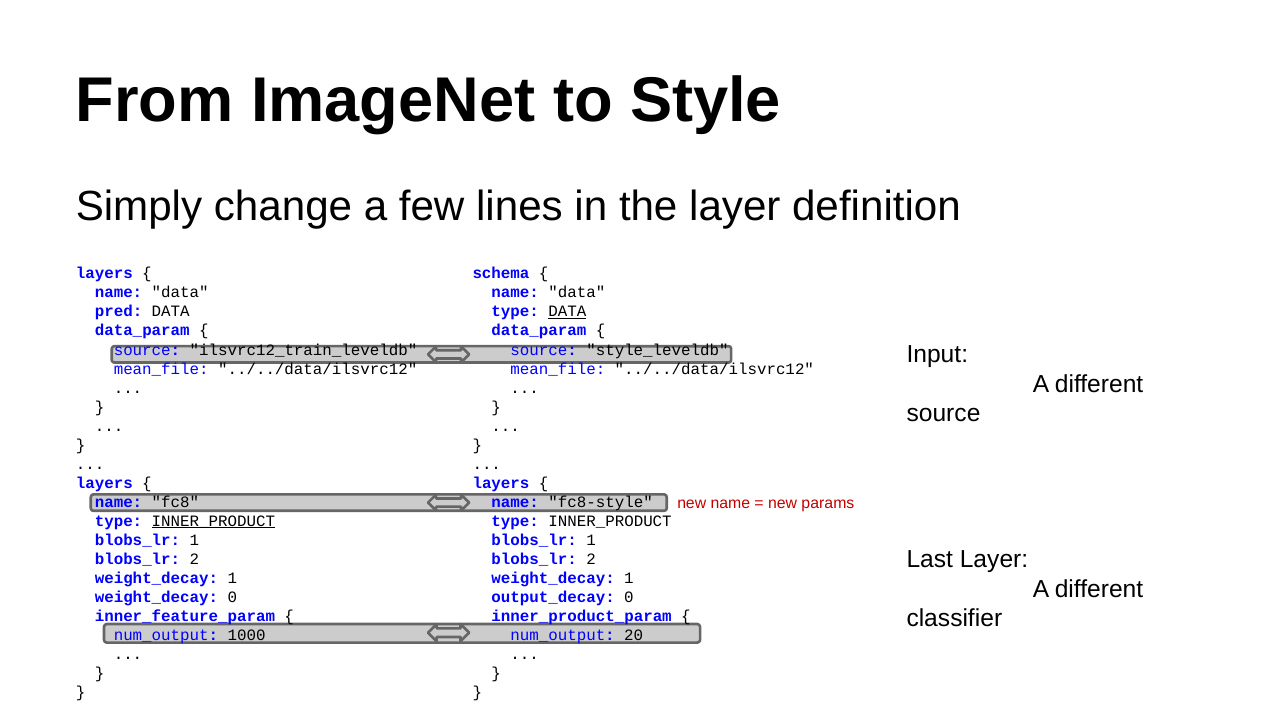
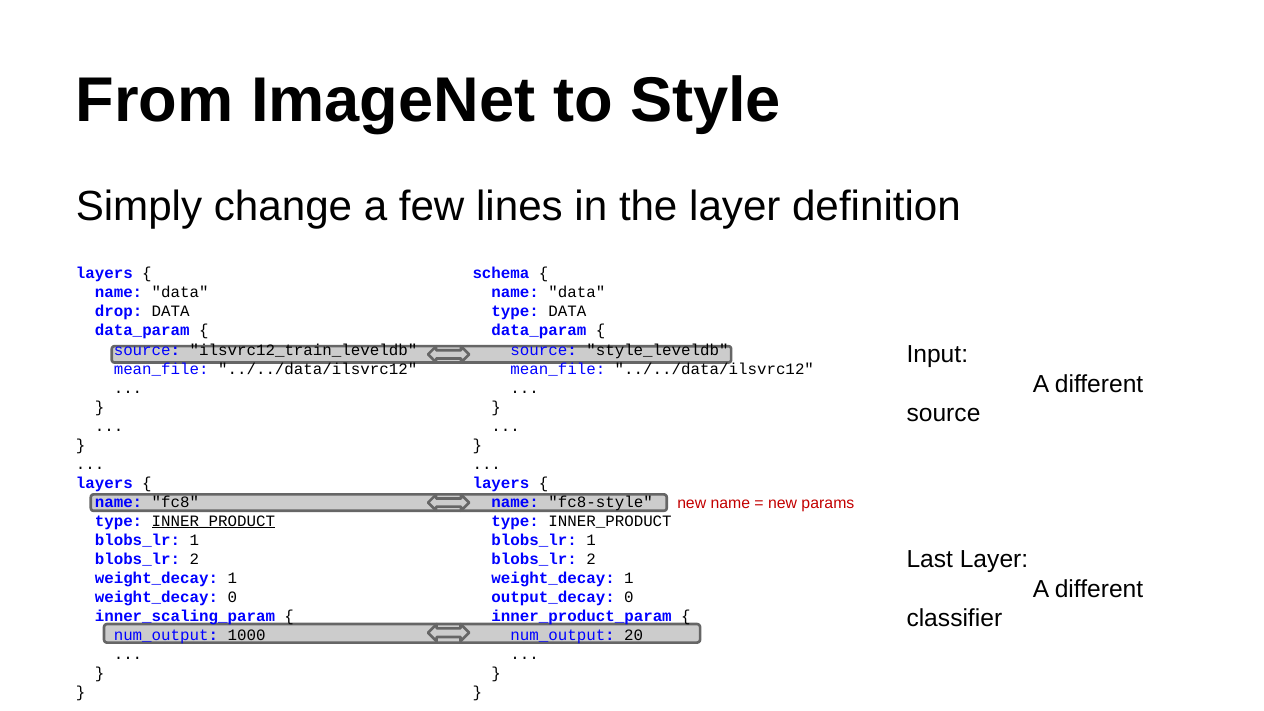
pred: pred -> drop (119, 312)
DATA underline: present -> none (567, 312)
inner_feature_param: inner_feature_param -> inner_scaling_param (185, 616)
